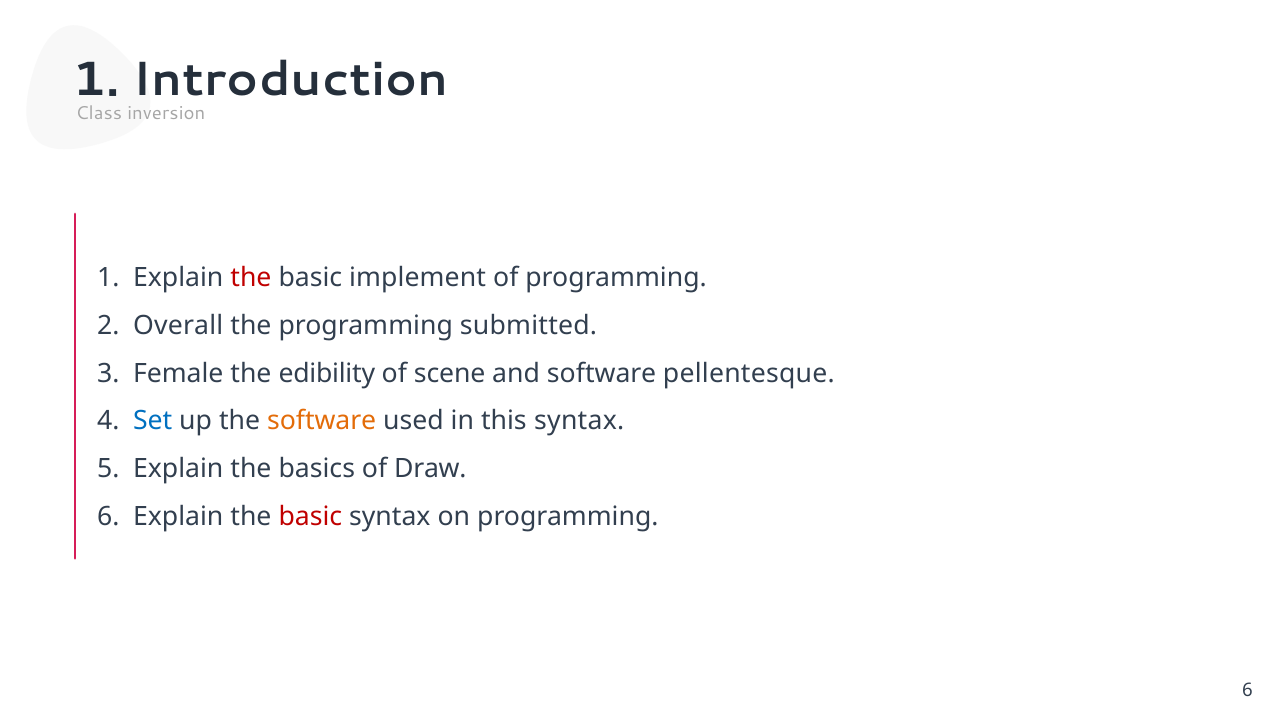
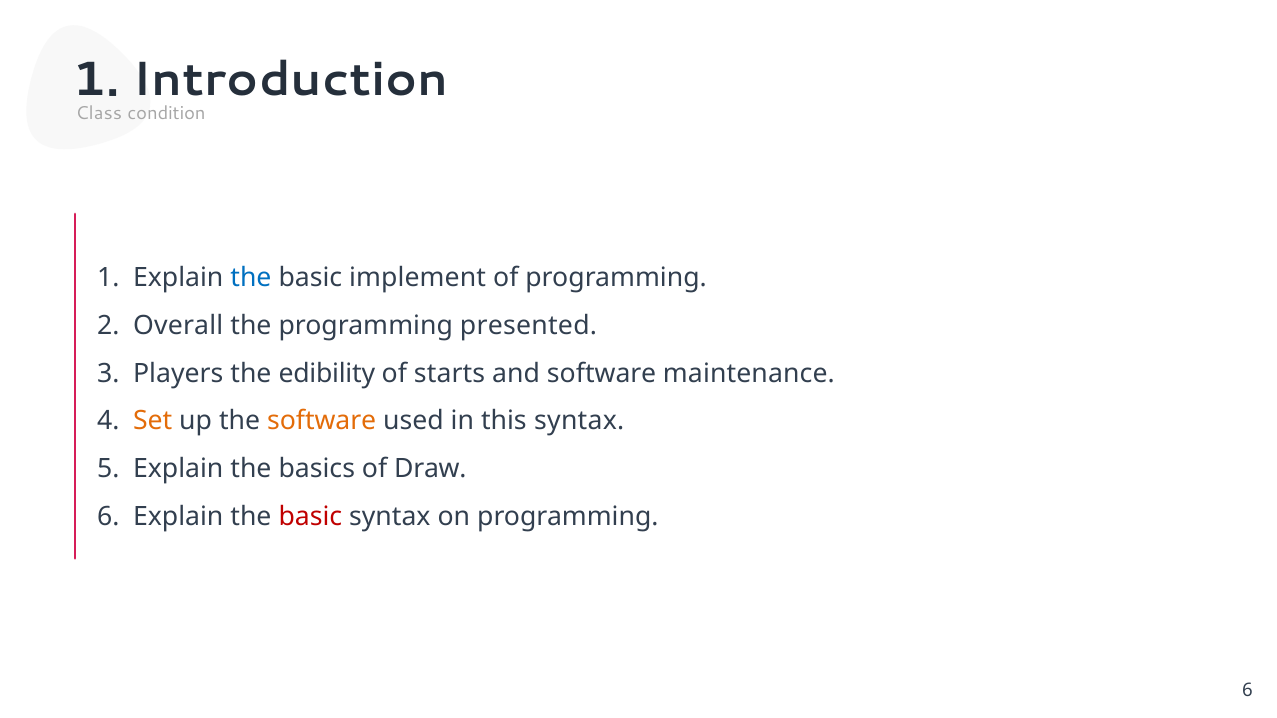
inversion: inversion -> condition (166, 113)
the colour: red -> blue (251, 278)
submitted: submitted -> presented (528, 326)
Female: Female -> Players (178, 373)
scene: scene -> starts (450, 373)
pellentesque: pellentesque -> maintenance (749, 373)
Set colour: blue -> orange (153, 421)
